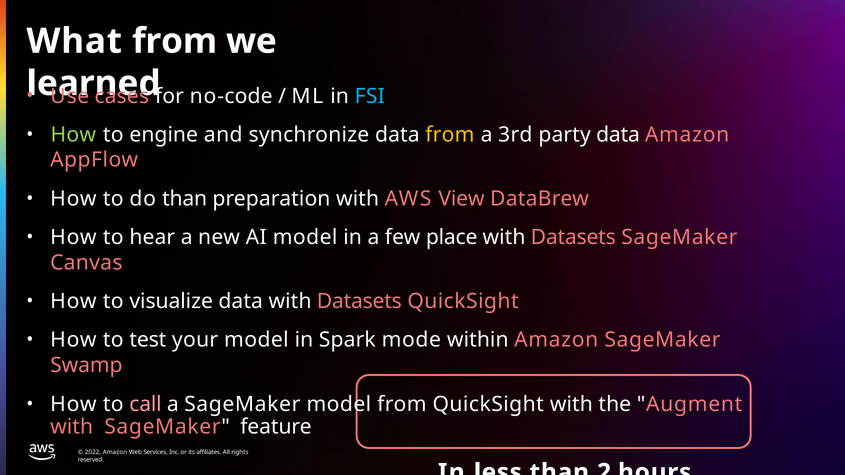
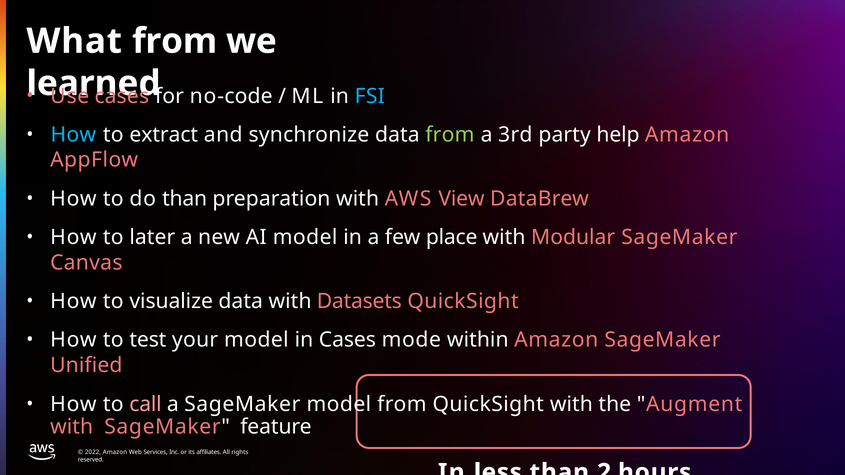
How colour: light green -> light blue (73, 135)
engine: engine -> extract (164, 135)
from colour: yellow -> light green (450, 135)
party data: data -> help (618, 135)
hear: hear -> later (152, 237)
Datasets: Datasets -> Modular (573, 237)
in Spark: Spark -> Cases (347, 340)
Swamp: Swamp -> Unified (86, 365)
